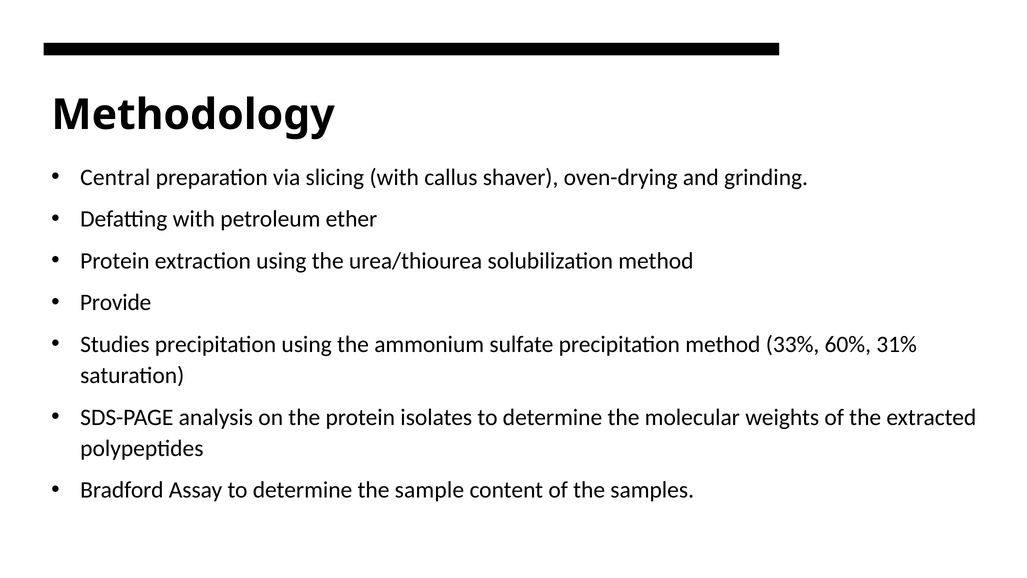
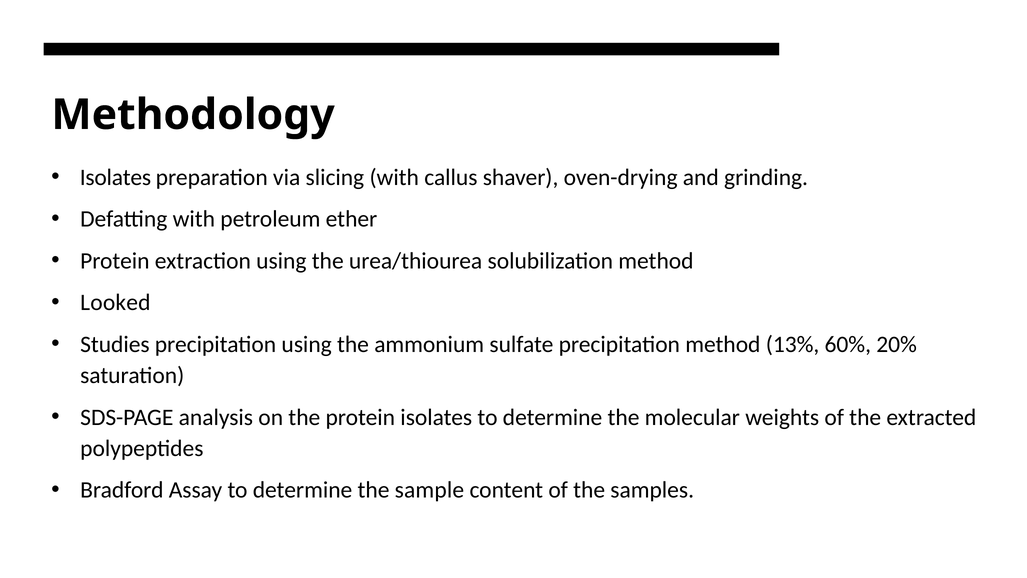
Central: Central -> Isolates (115, 177)
Provide: Provide -> Looked (115, 303)
33%: 33% -> 13% (793, 344)
31%: 31% -> 20% (897, 344)
